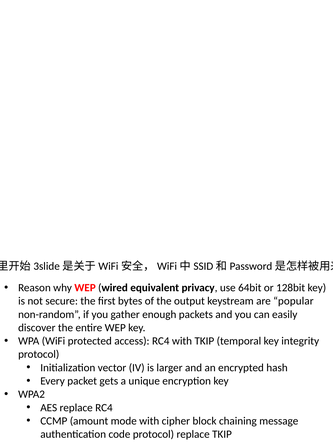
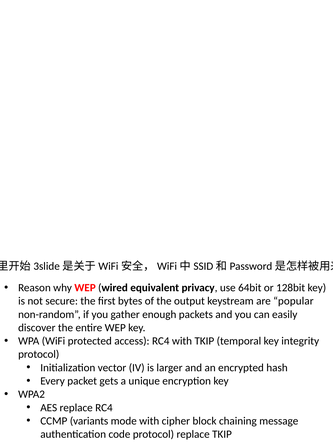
amount: amount -> variants (89, 421)
